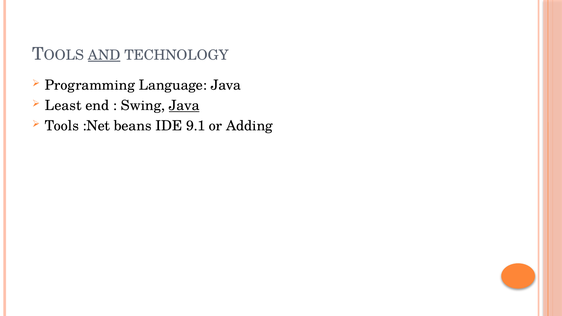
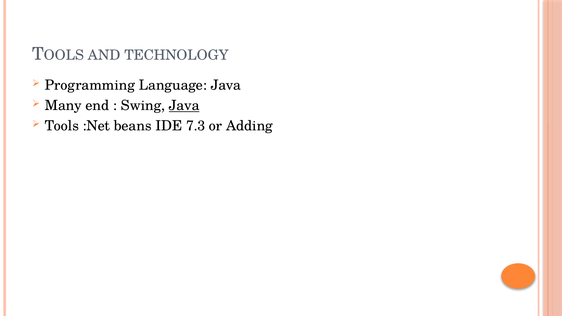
AND underline: present -> none (104, 55)
Least: Least -> Many (63, 106)
9.1: 9.1 -> 7.3 (196, 126)
